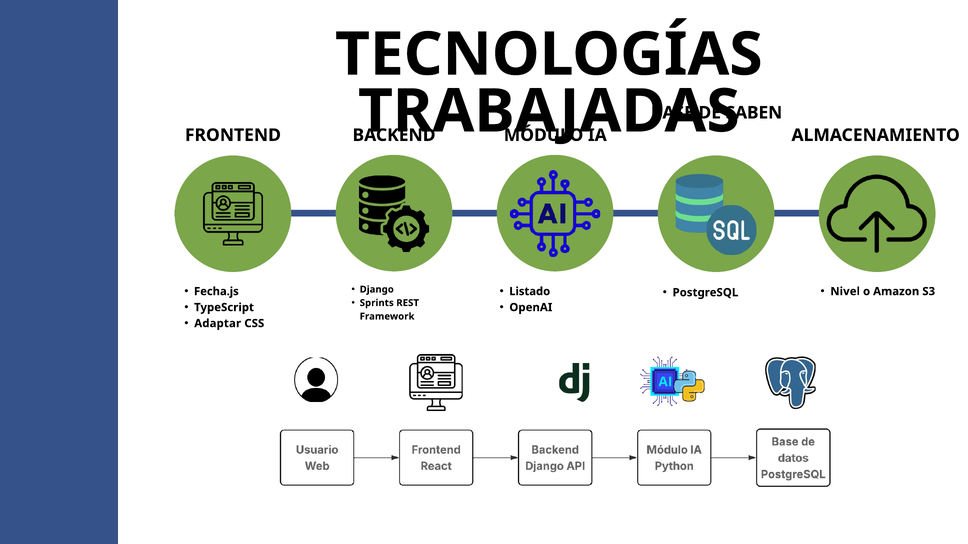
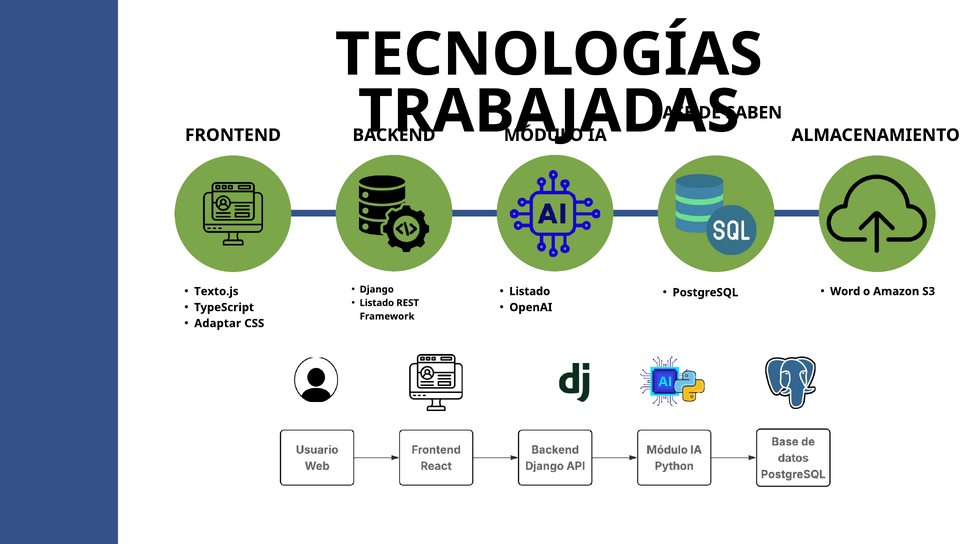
Fecha.js: Fecha.js -> Texto.js (216, 292)
Nivel: Nivel -> Word (845, 292)
Sprints: Sprints -> Listado (377, 303)
